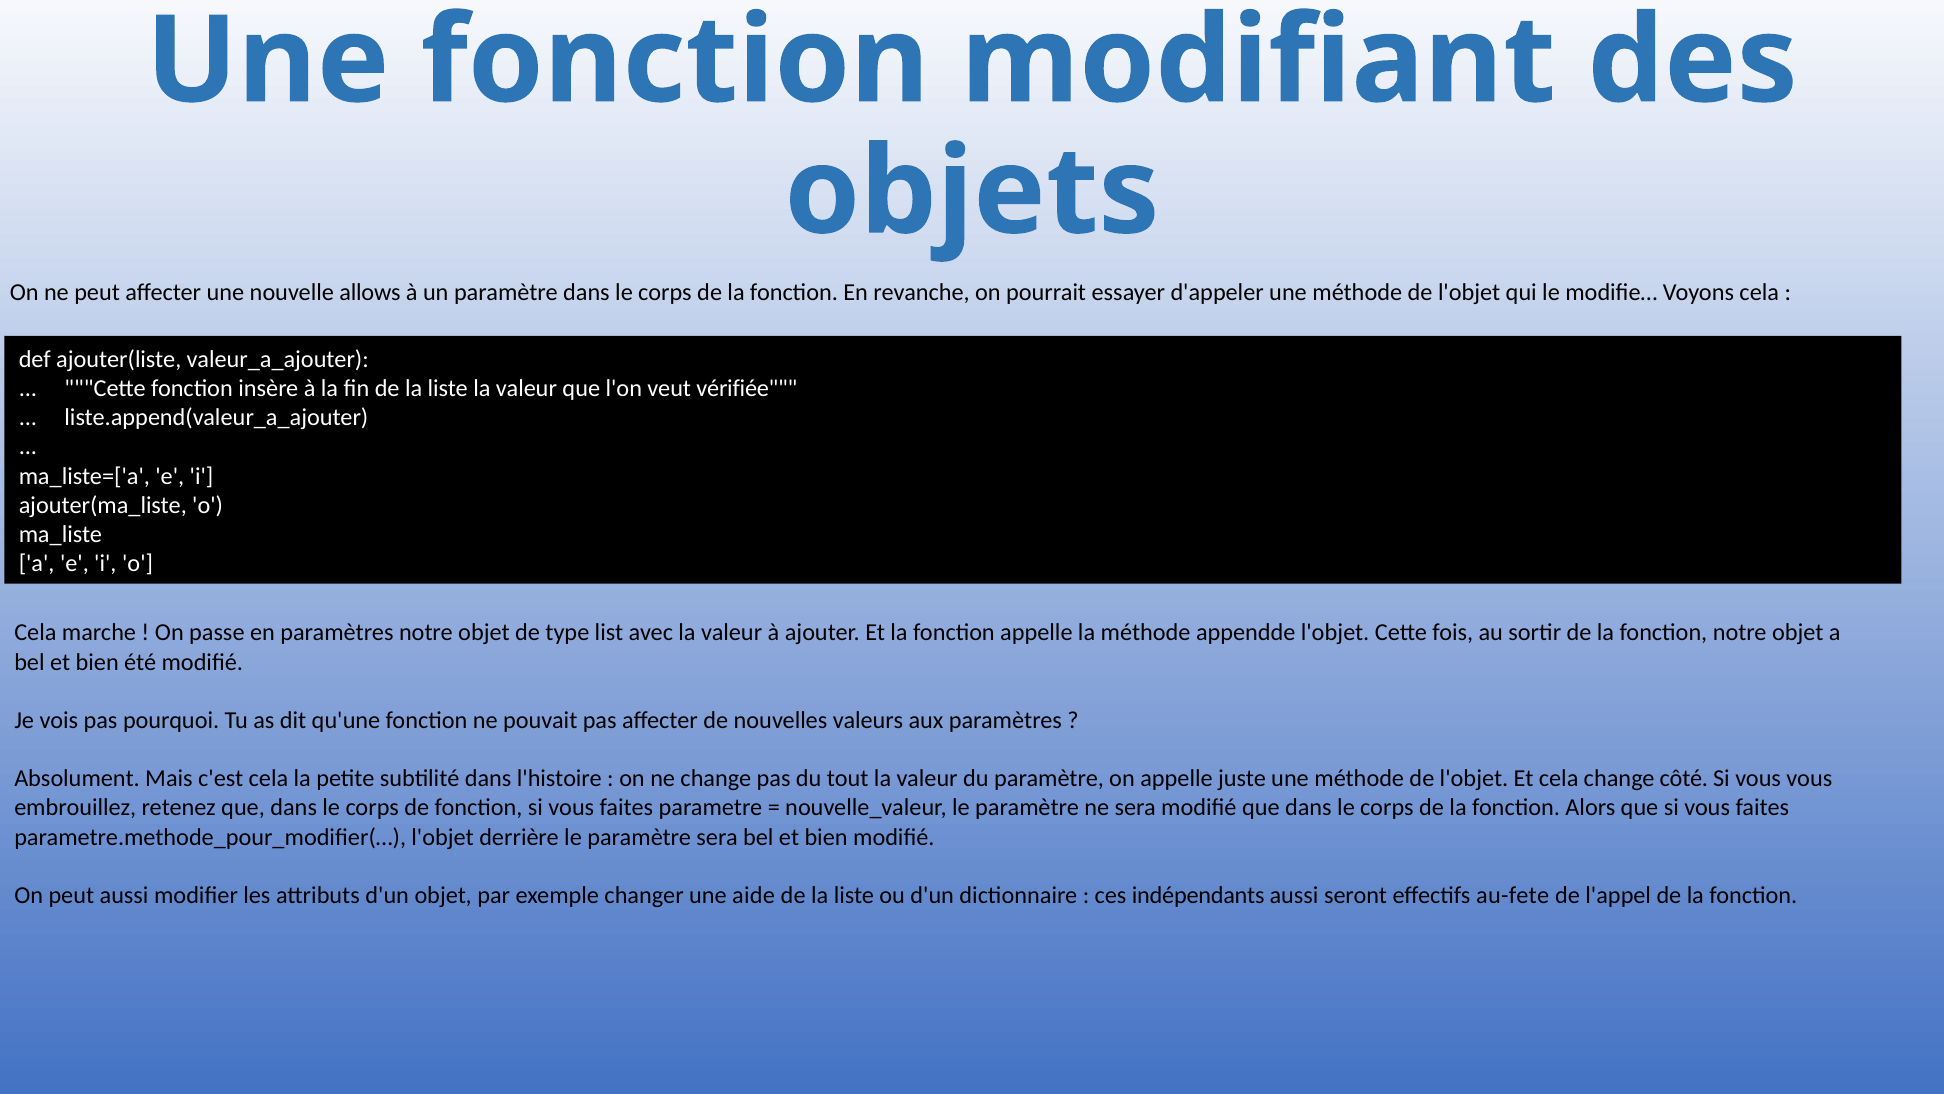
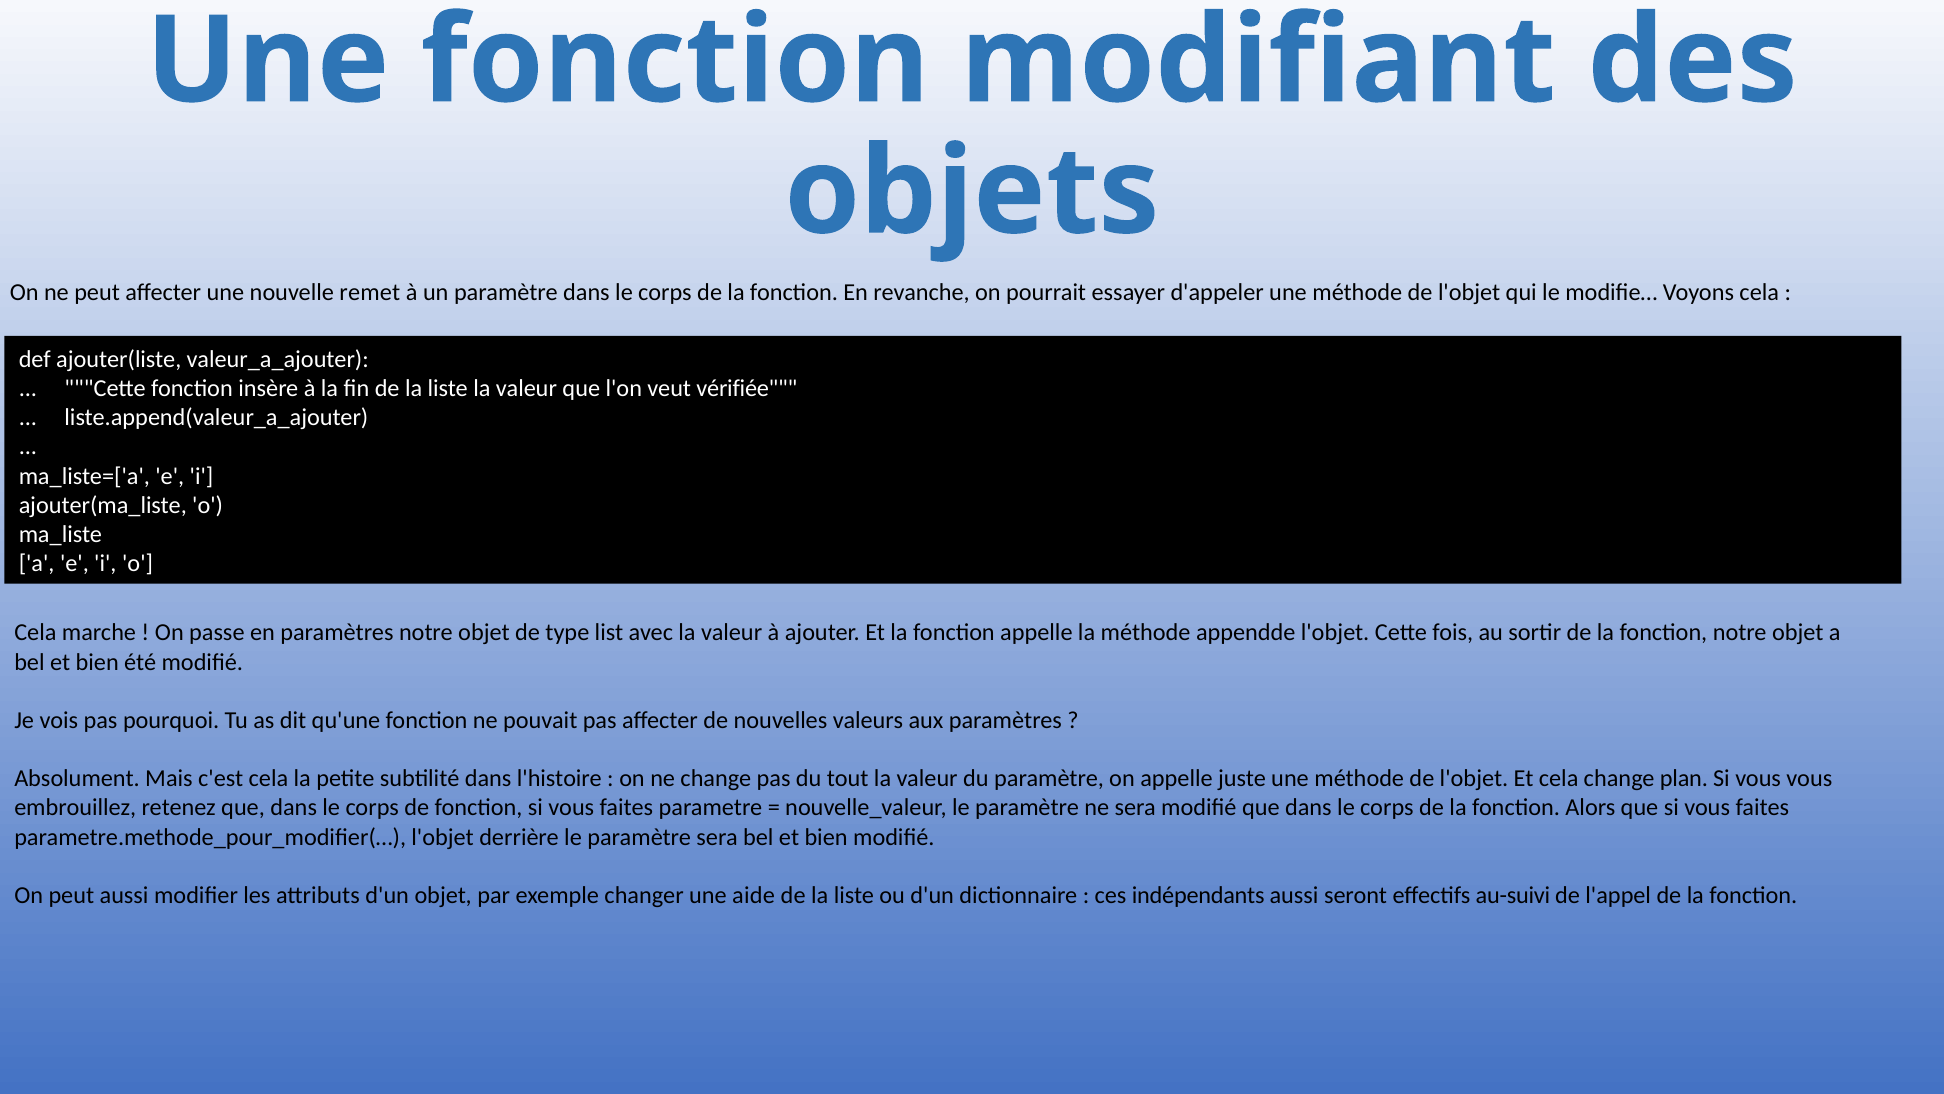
allows: allows -> remet (370, 292)
côté: côté -> plan (1684, 778)
au-fete: au-fete -> au-suivi (1513, 895)
